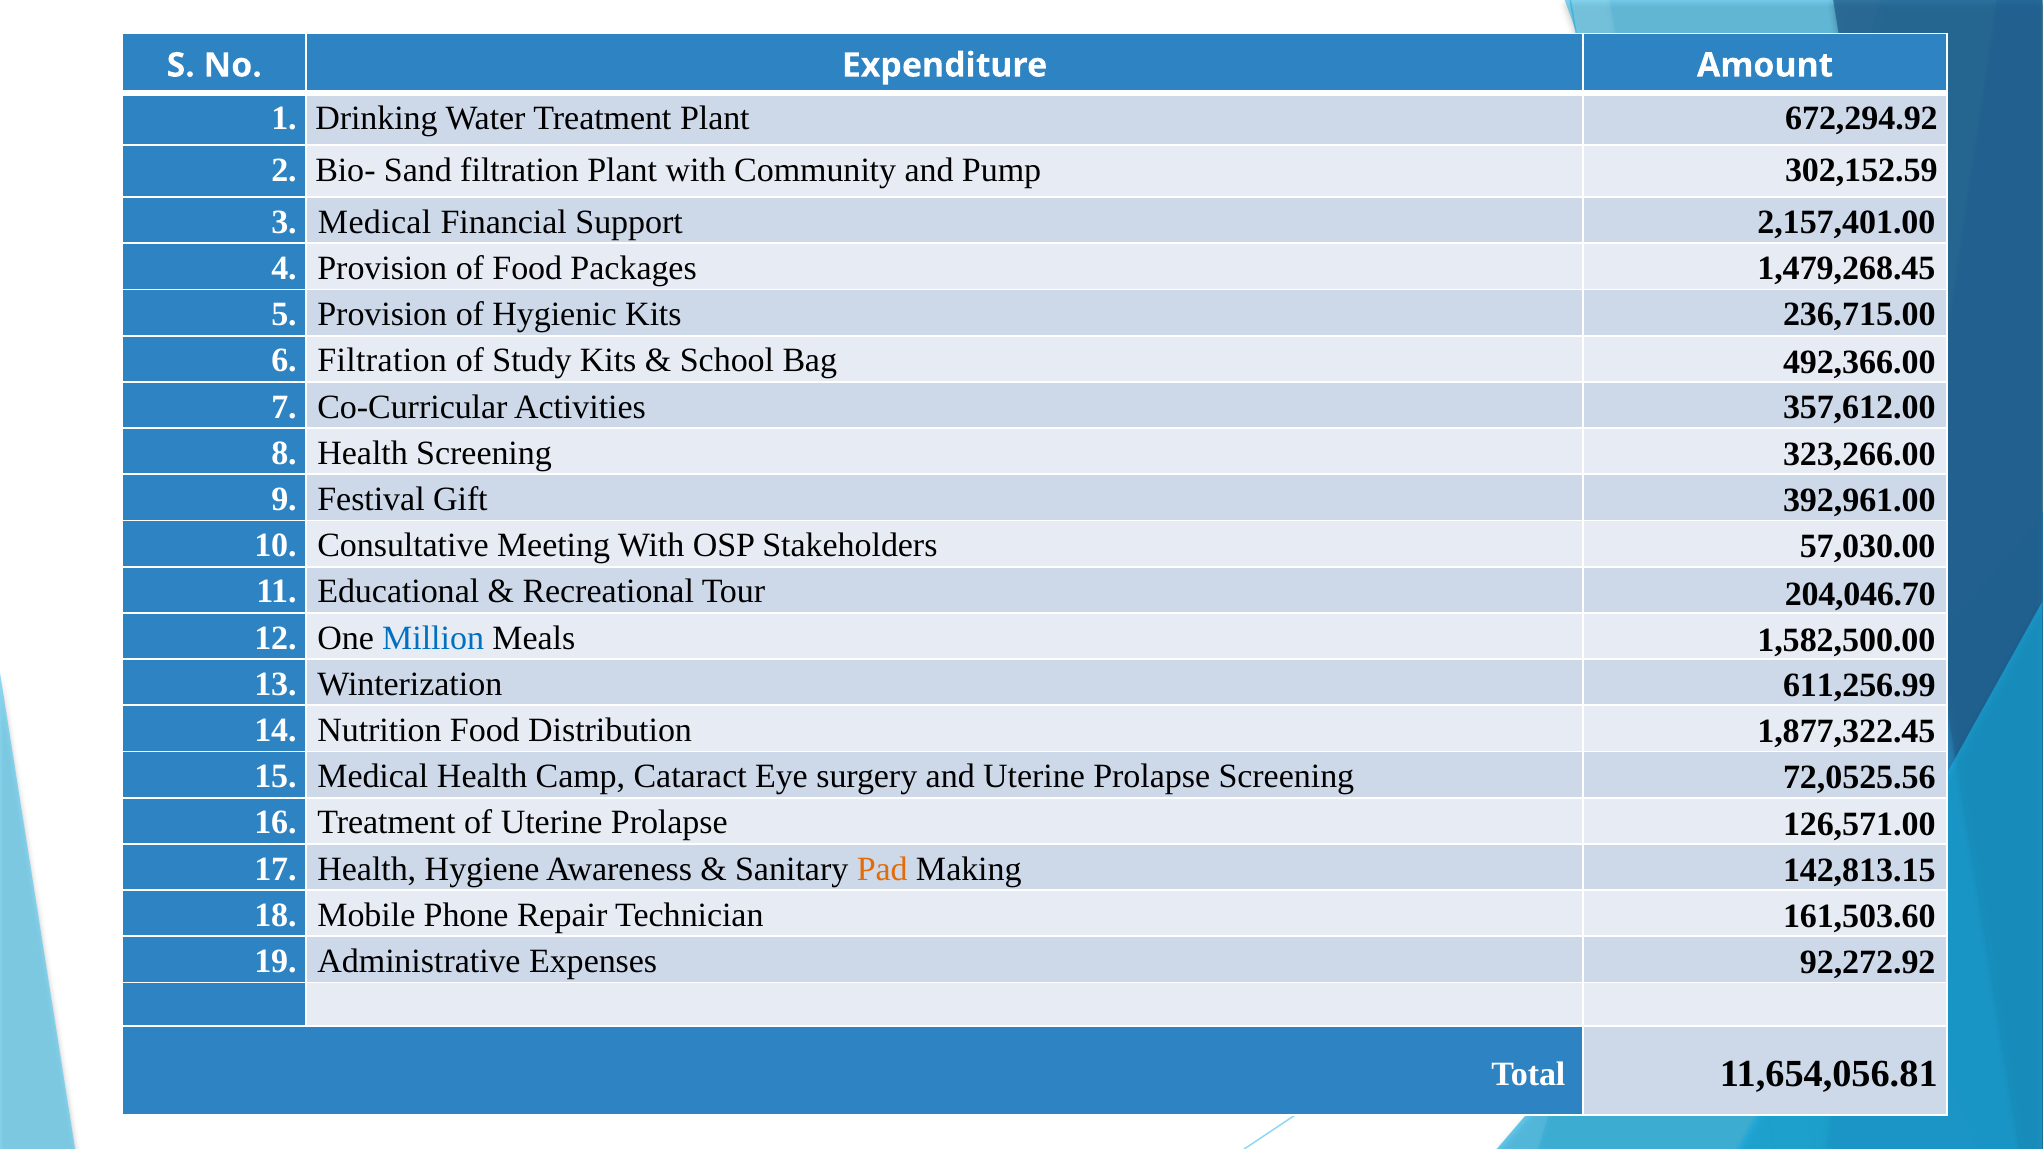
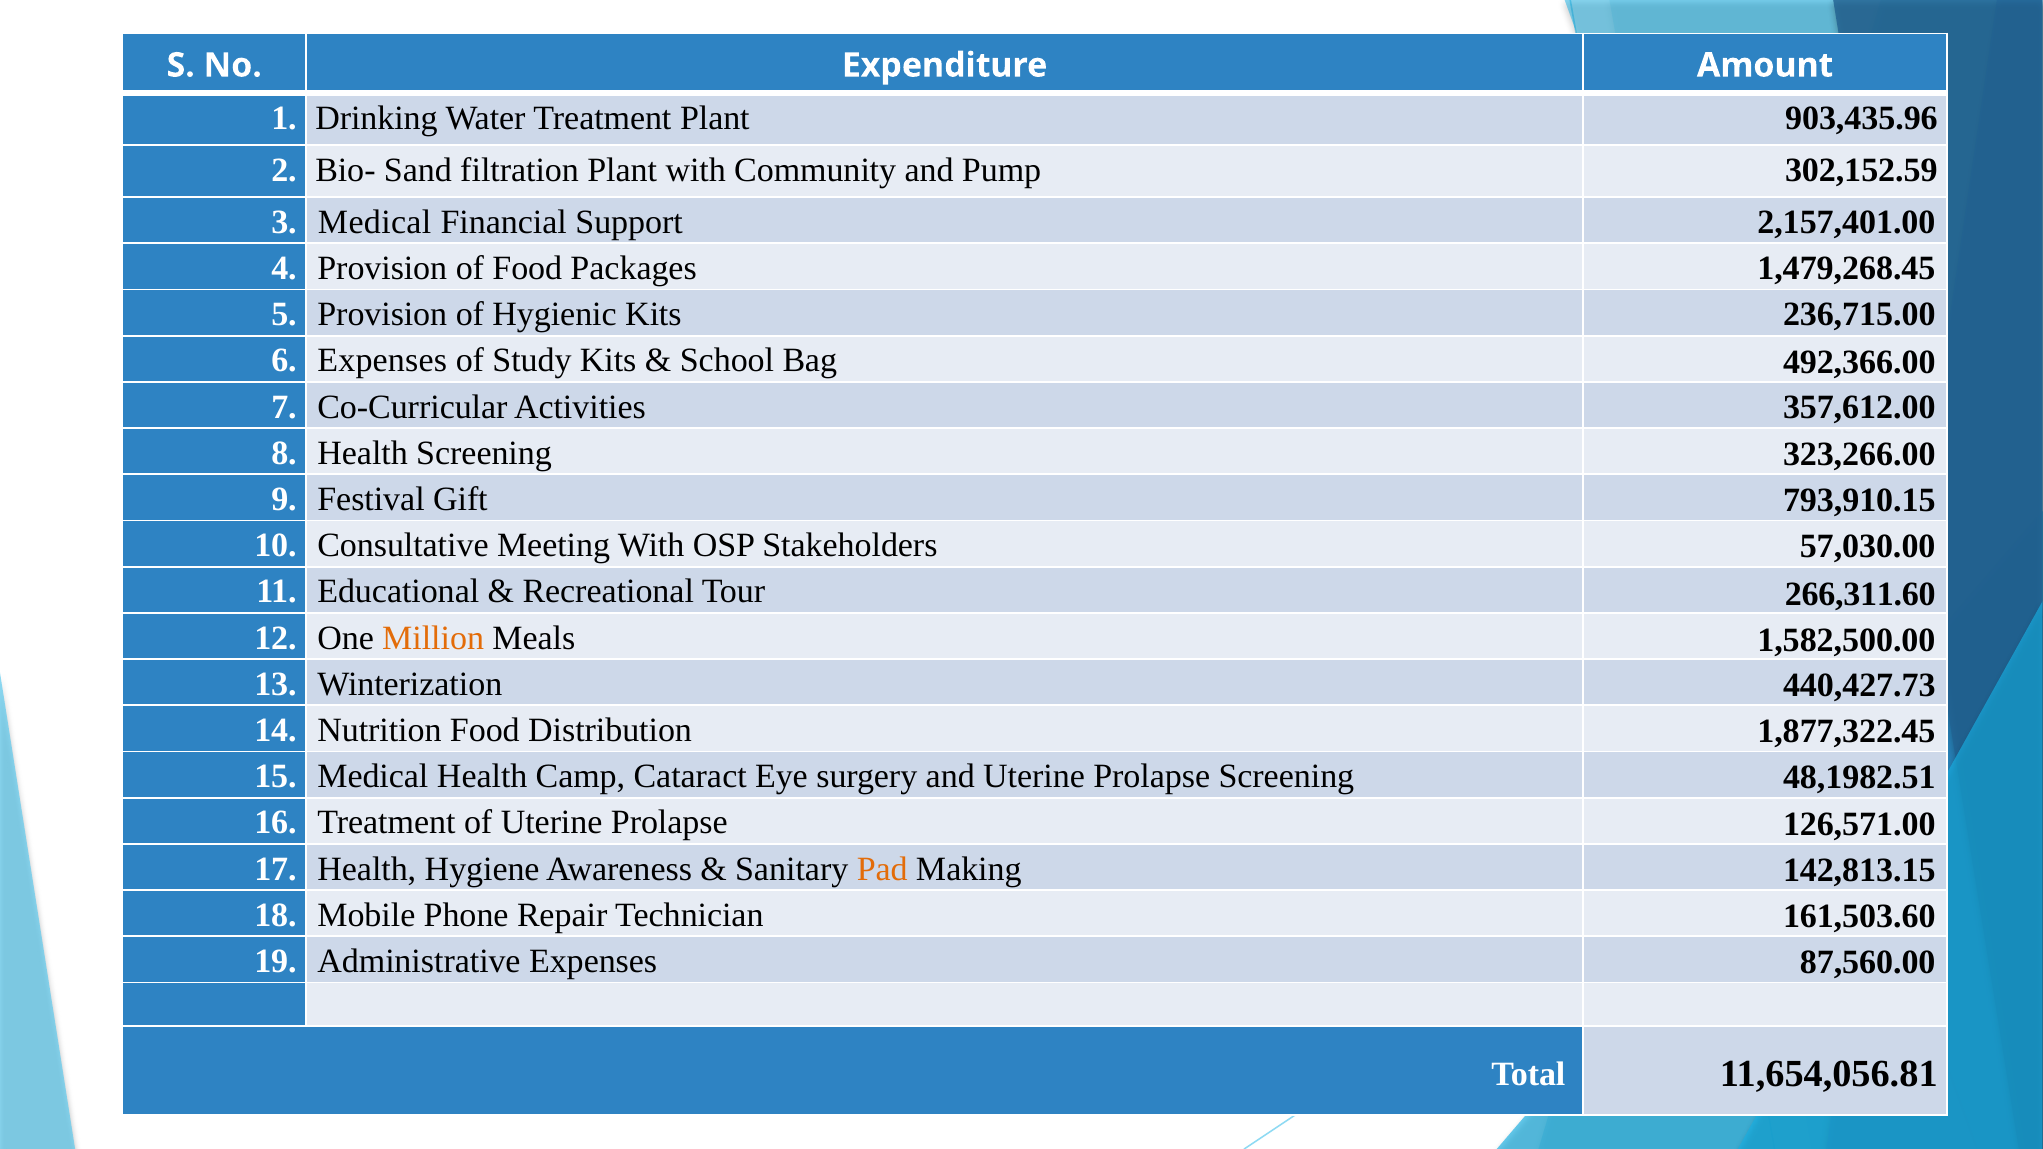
672,294.92: 672,294.92 -> 903,435.96 (1861, 118)
6 Filtration: Filtration -> Expenses (382, 361)
392,961.00: 392,961.00 -> 793,910.15 (1859, 501)
204,046.70: 204,046.70 -> 266,311.60 (1860, 594)
Million colour: blue -> orange (433, 638)
611,256.99: 611,256.99 -> 440,427.73 (1859, 685)
72,0525.56: 72,0525.56 -> 48,1982.51 (1859, 778)
92,272.92: 92,272.92 -> 87,560.00 (1868, 963)
